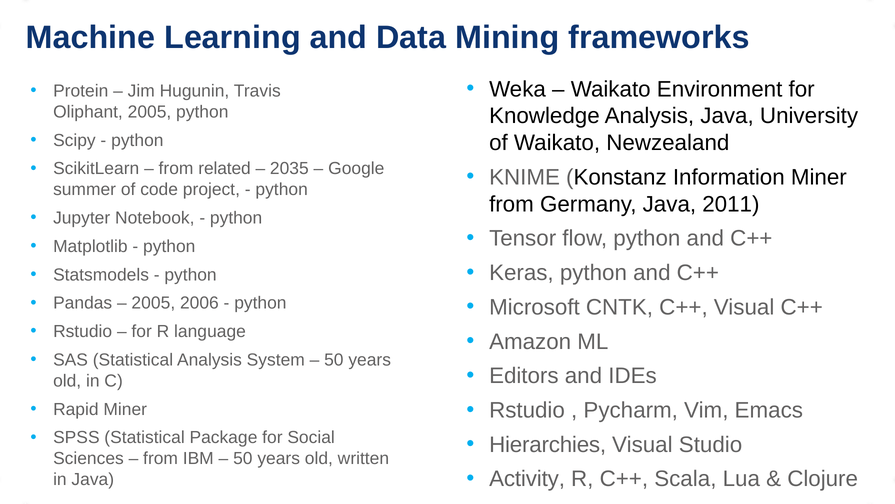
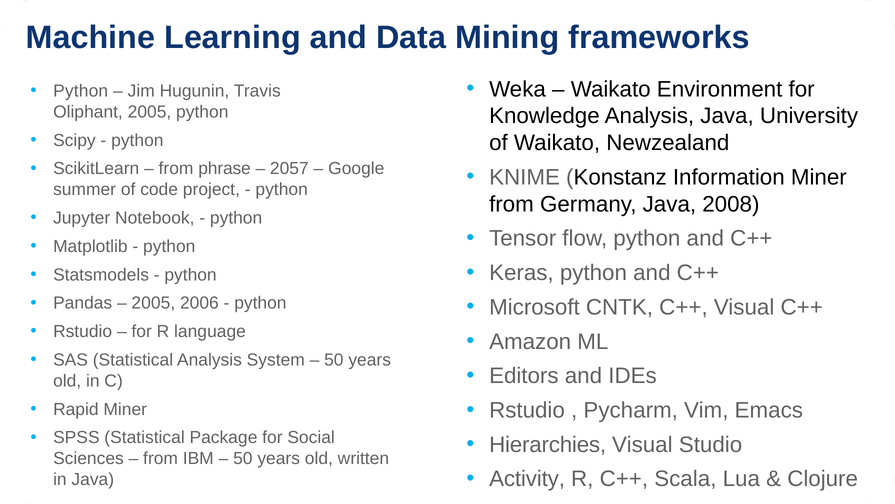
Protein: Protein -> Python (81, 91)
related: related -> phrase (225, 168)
2035: 2035 -> 2057 (289, 168)
2011: 2011 -> 2008 (731, 204)
